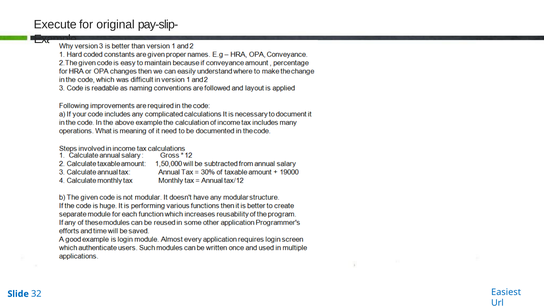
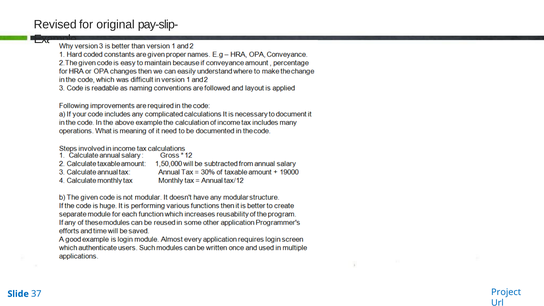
Execute: Execute -> Revised (55, 25)
Easiest: Easiest -> Project (506, 292)
32: 32 -> 37 (36, 294)
